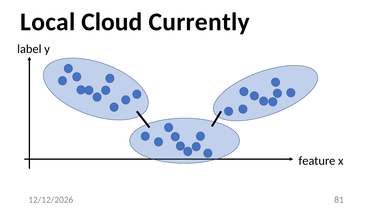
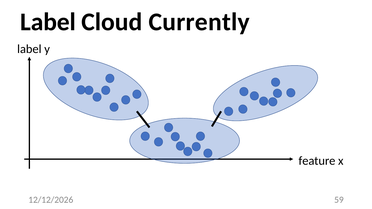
Local: Local -> Label (48, 22)
81: 81 -> 59 (339, 200)
